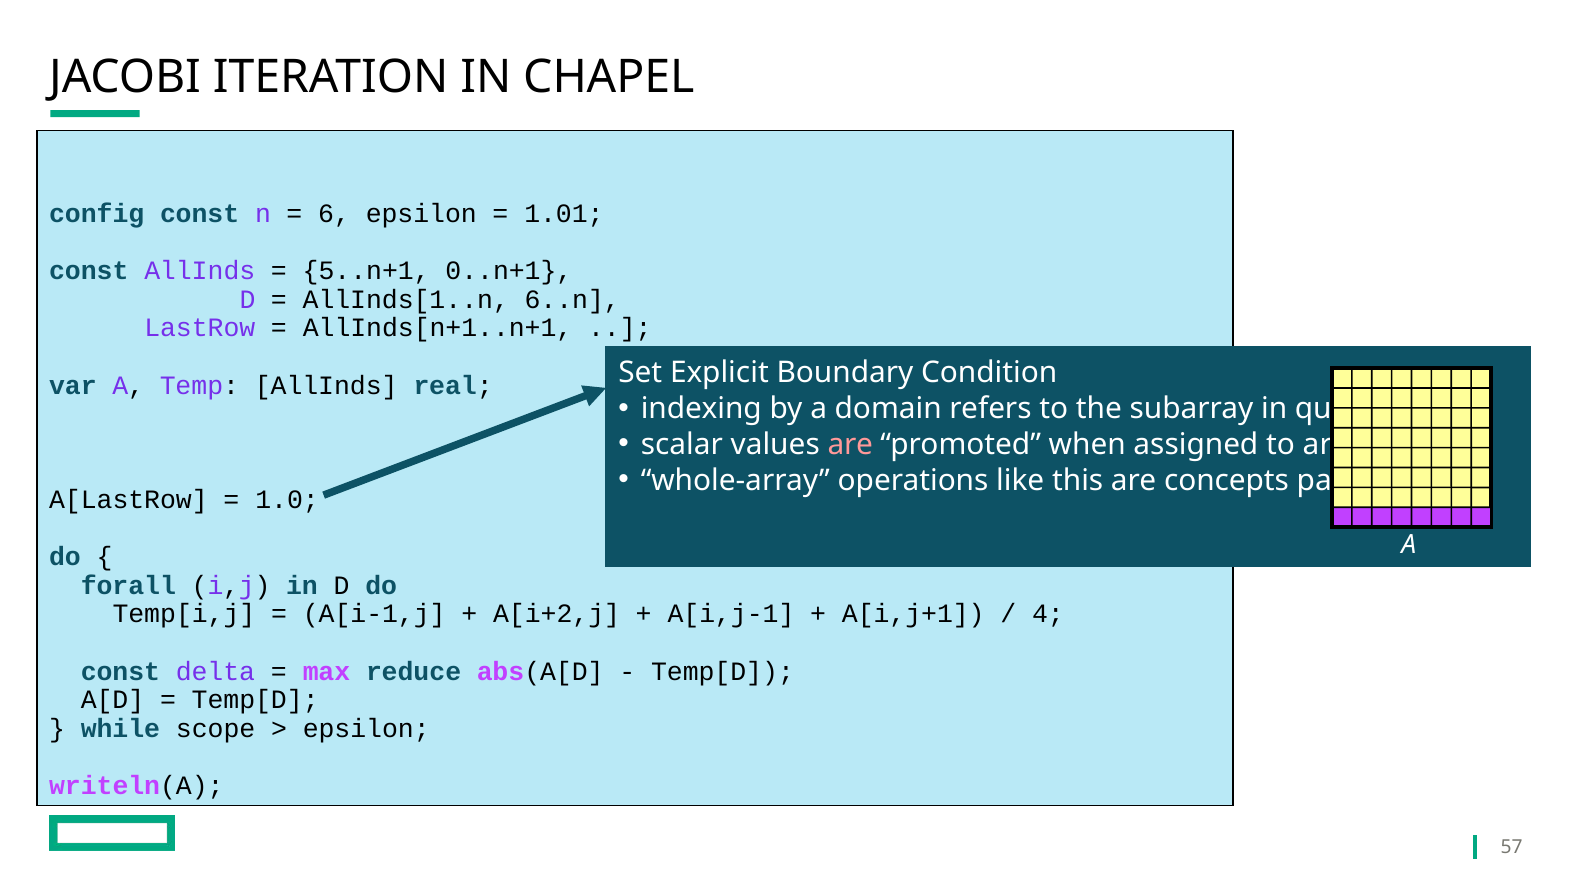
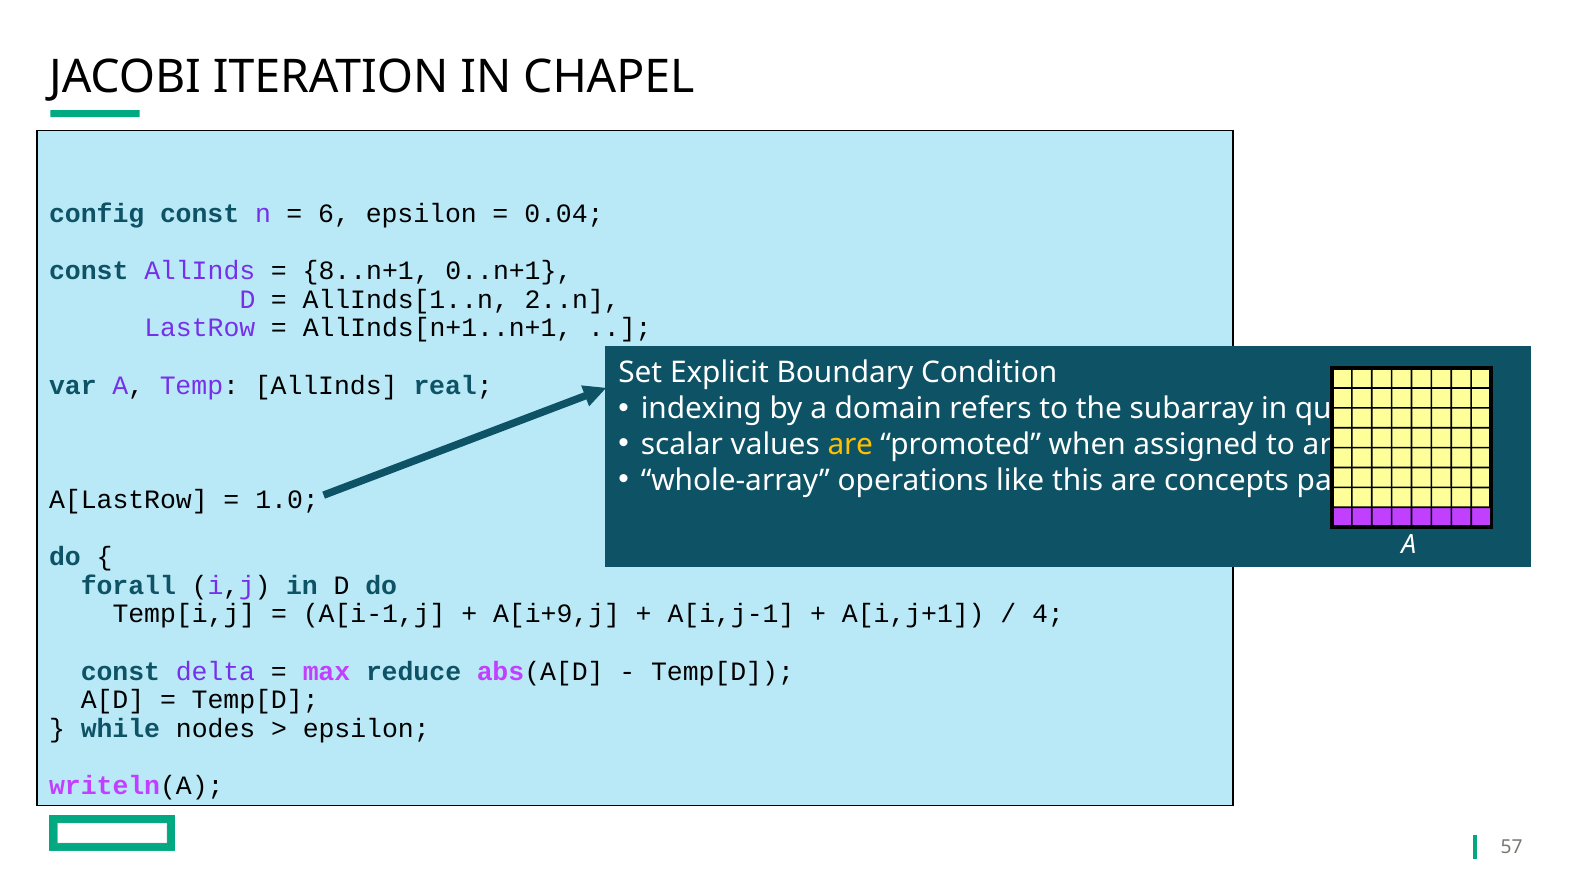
1.01: 1.01 -> 0.04 (564, 214)
5..n+1: 5..n+1 -> 8..n+1 (366, 271)
6..n: 6..n -> 2..n (572, 299)
are colour: pink -> yellow (850, 445)
A[i+2,j: A[i+2,j -> A[i+9,j (557, 614)
scope: scope -> nodes (216, 729)
